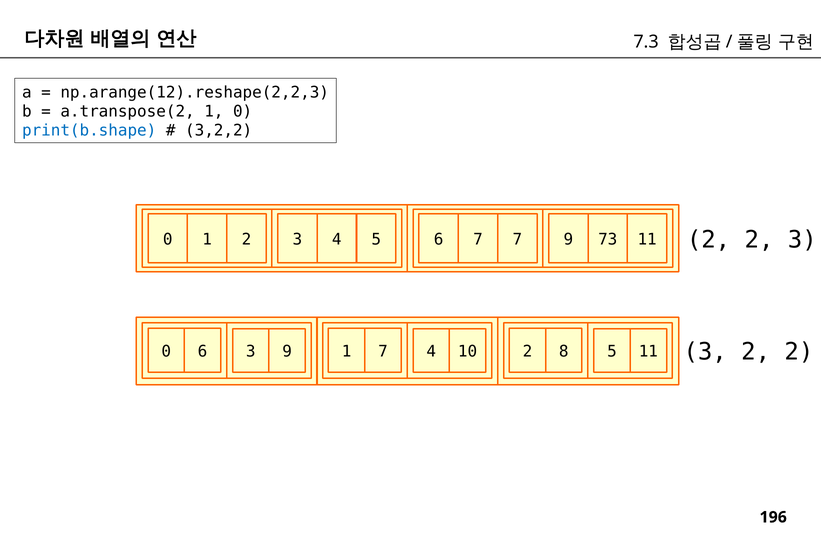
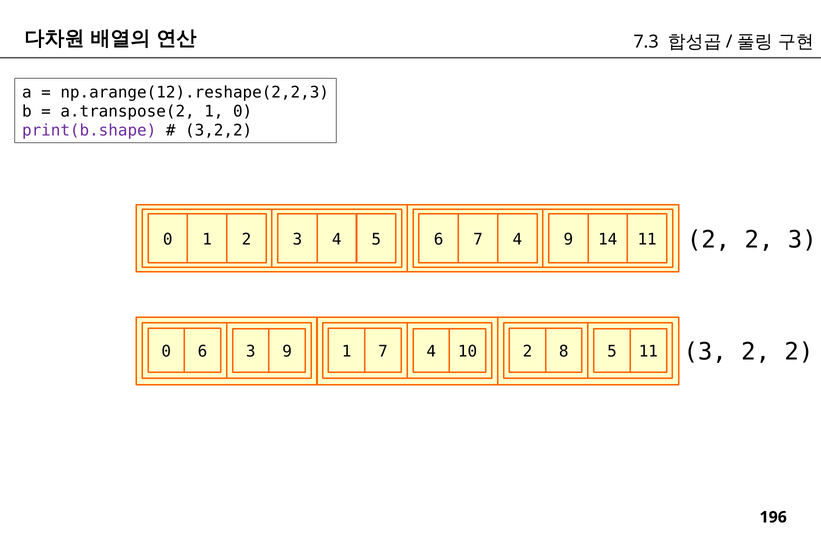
print(b.shape colour: blue -> purple (89, 131)
6 7 7: 7 -> 4 (517, 239)
73: 73 -> 14 (608, 240)
